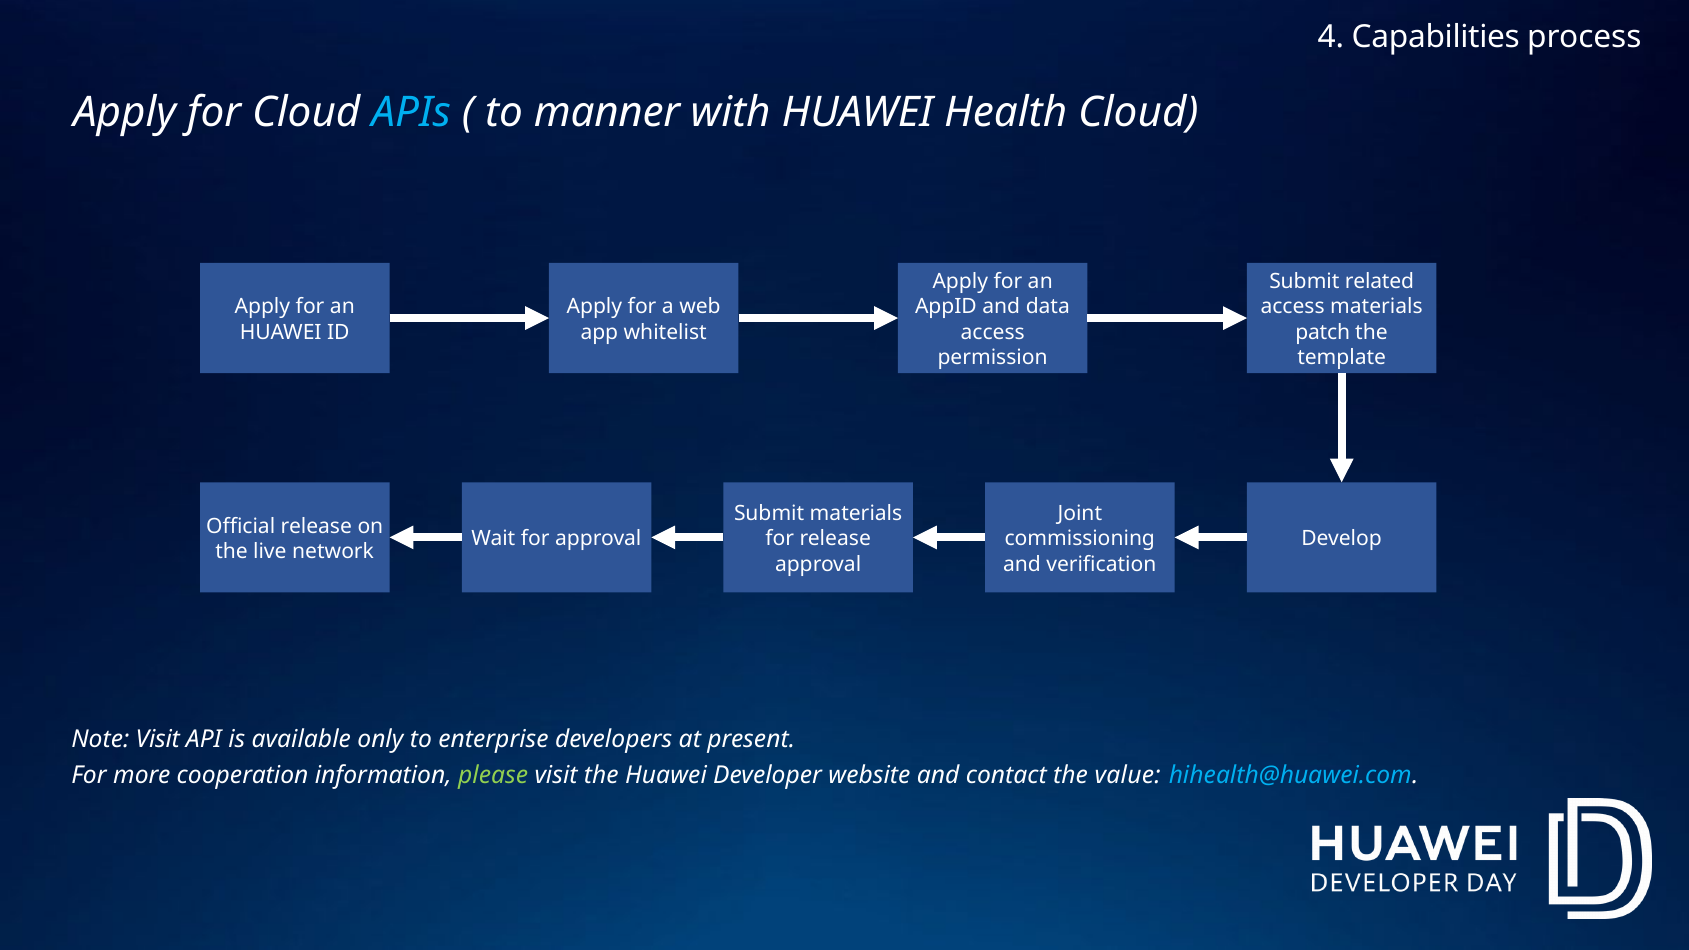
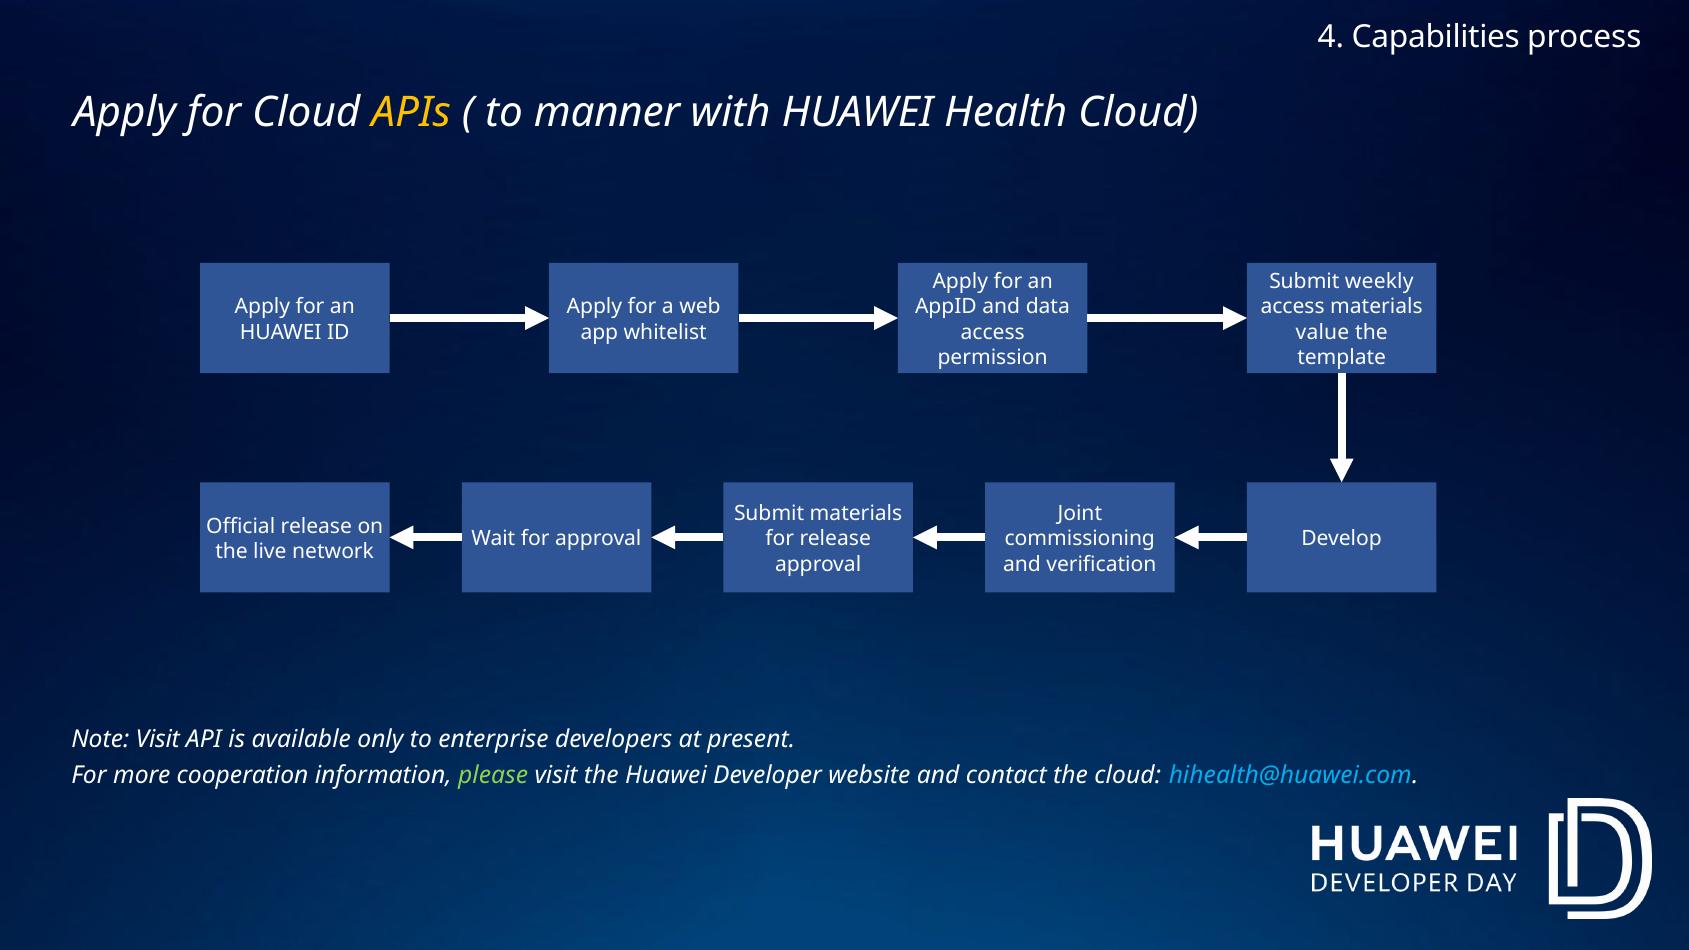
APIs colour: light blue -> yellow (411, 112)
related: related -> weekly (1379, 282)
patch: patch -> value (1322, 332)
the value: value -> cloud (1128, 775)
